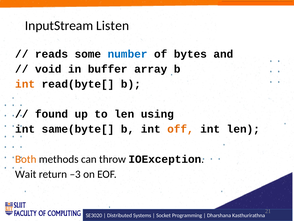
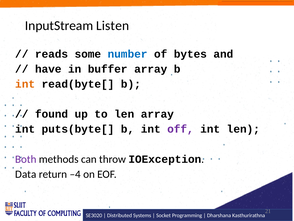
void: void -> have (48, 69)
len using: using -> array (157, 114)
same(byte[: same(byte[ -> puts(byte[ (78, 129)
off colour: orange -> purple (181, 129)
Both colour: orange -> purple (26, 159)
Wait: Wait -> Data (26, 174)
–3: –3 -> –4 (75, 174)
